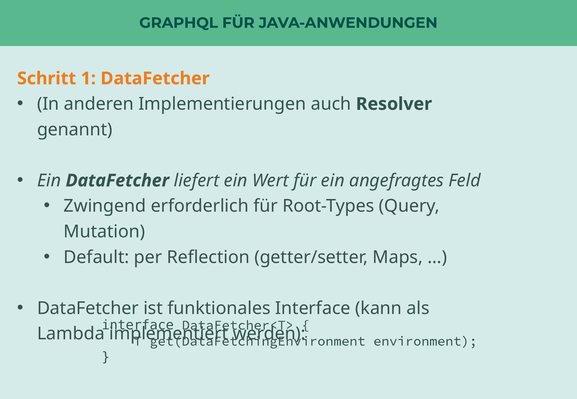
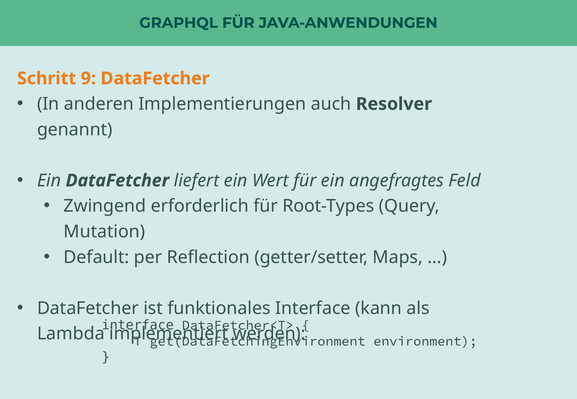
1: 1 -> 9 (88, 79)
